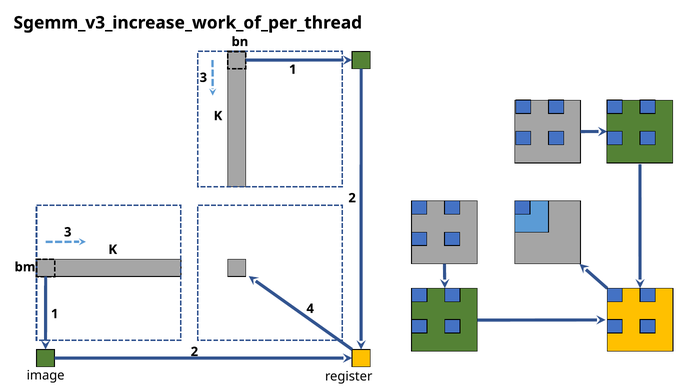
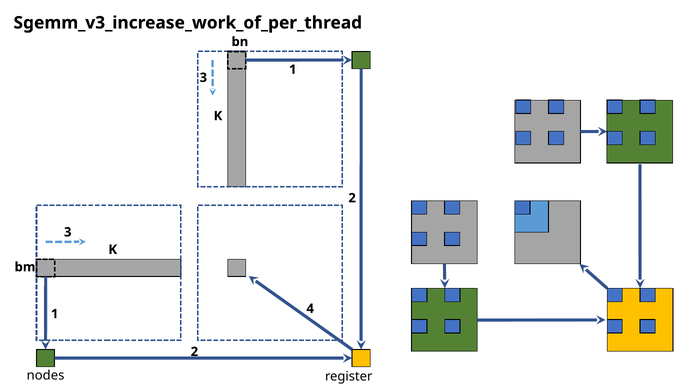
image: image -> nodes (46, 375)
